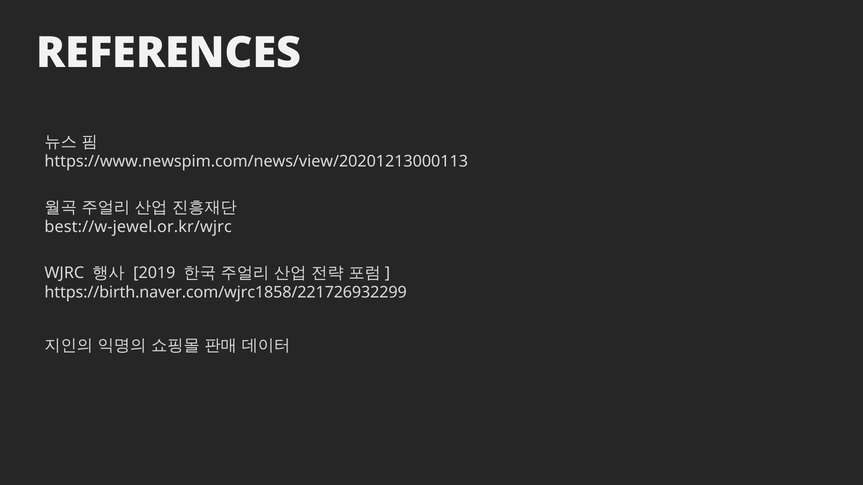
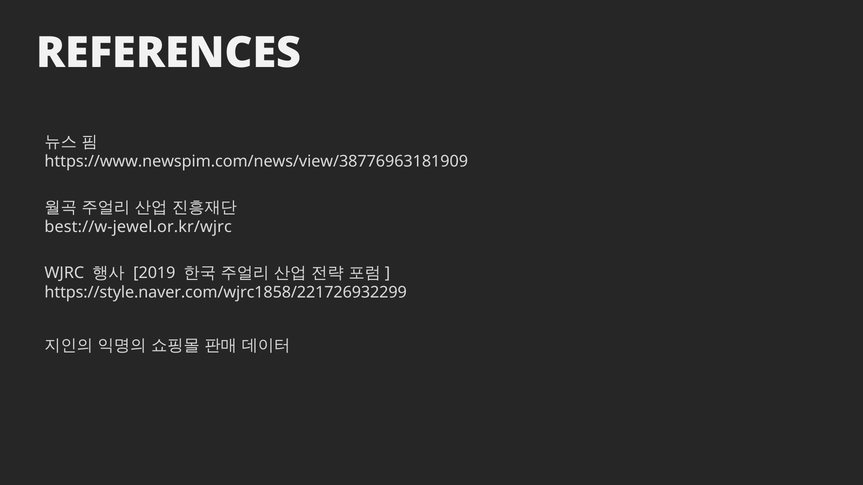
https://www.newspim.com/news/view/20201213000113: https://www.newspim.com/news/view/20201213000113 -> https://www.newspim.com/news/view/38776963181909 (256, 162)
https://birth.naver.com/wjrc1858/221726932299: https://birth.naver.com/wjrc1858/221726932299 -> https://style.naver.com/wjrc1858/221726932299 (226, 293)
